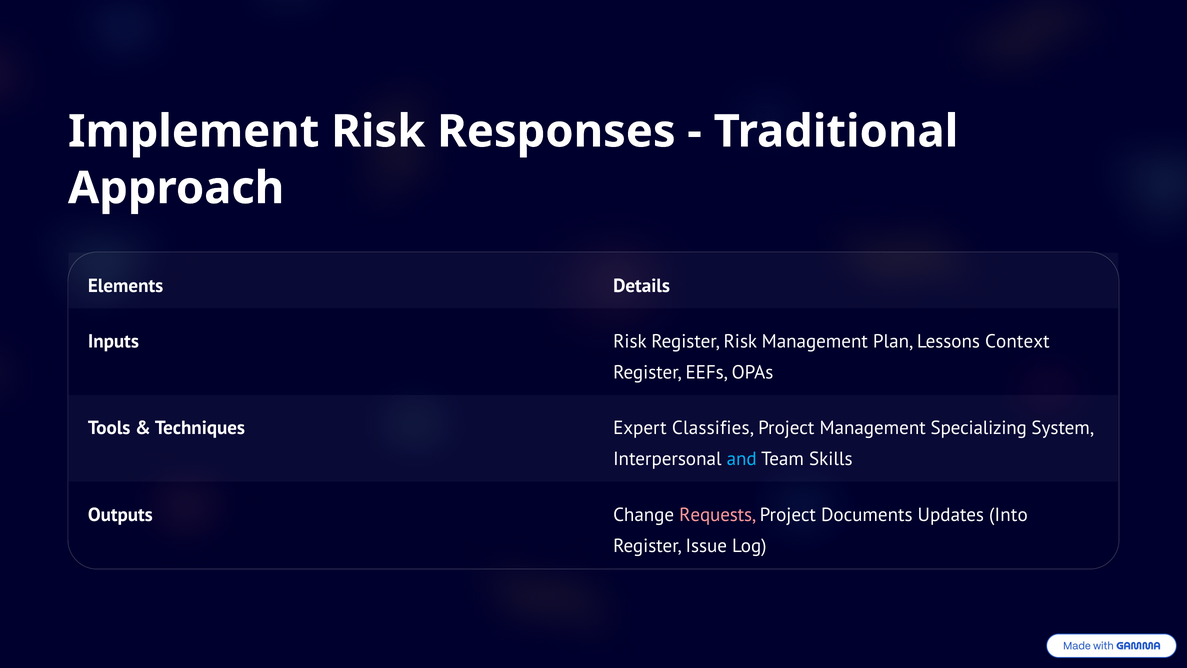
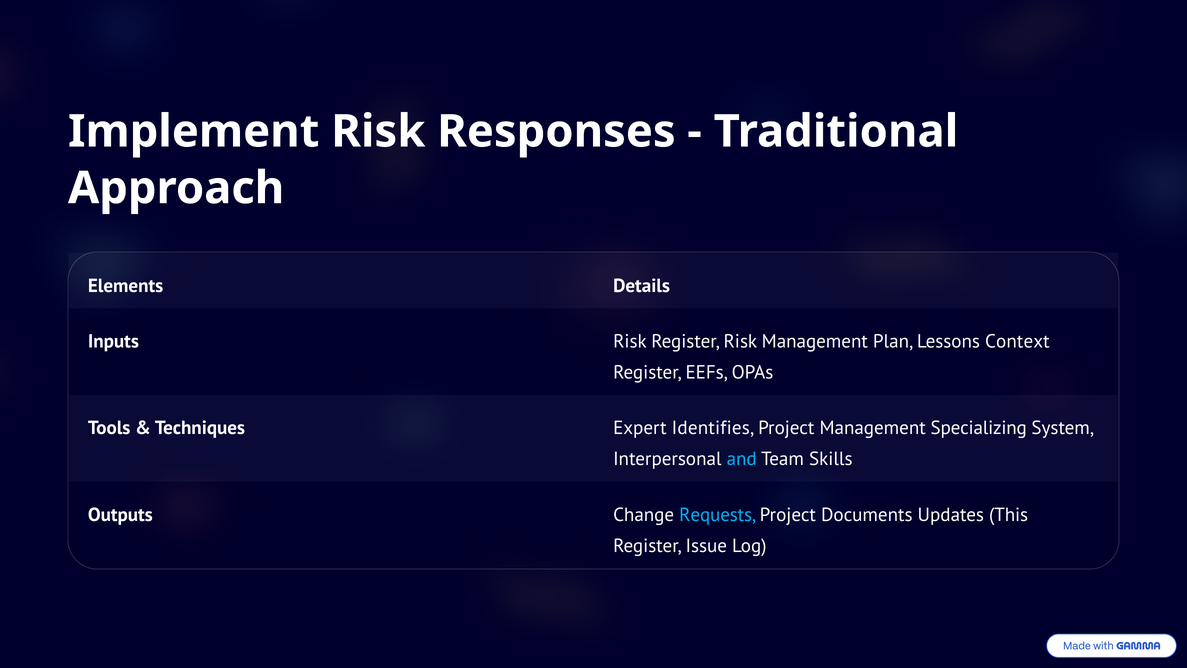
Classifies: Classifies -> Identifies (713, 428)
Requests colour: pink -> light blue (718, 515)
Into: Into -> This (1009, 515)
